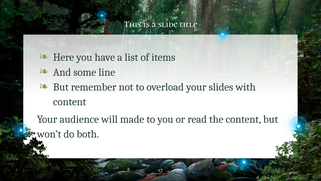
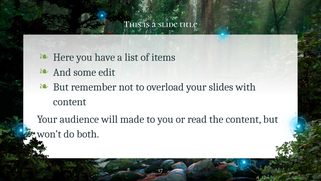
line: line -> edit (107, 72)
